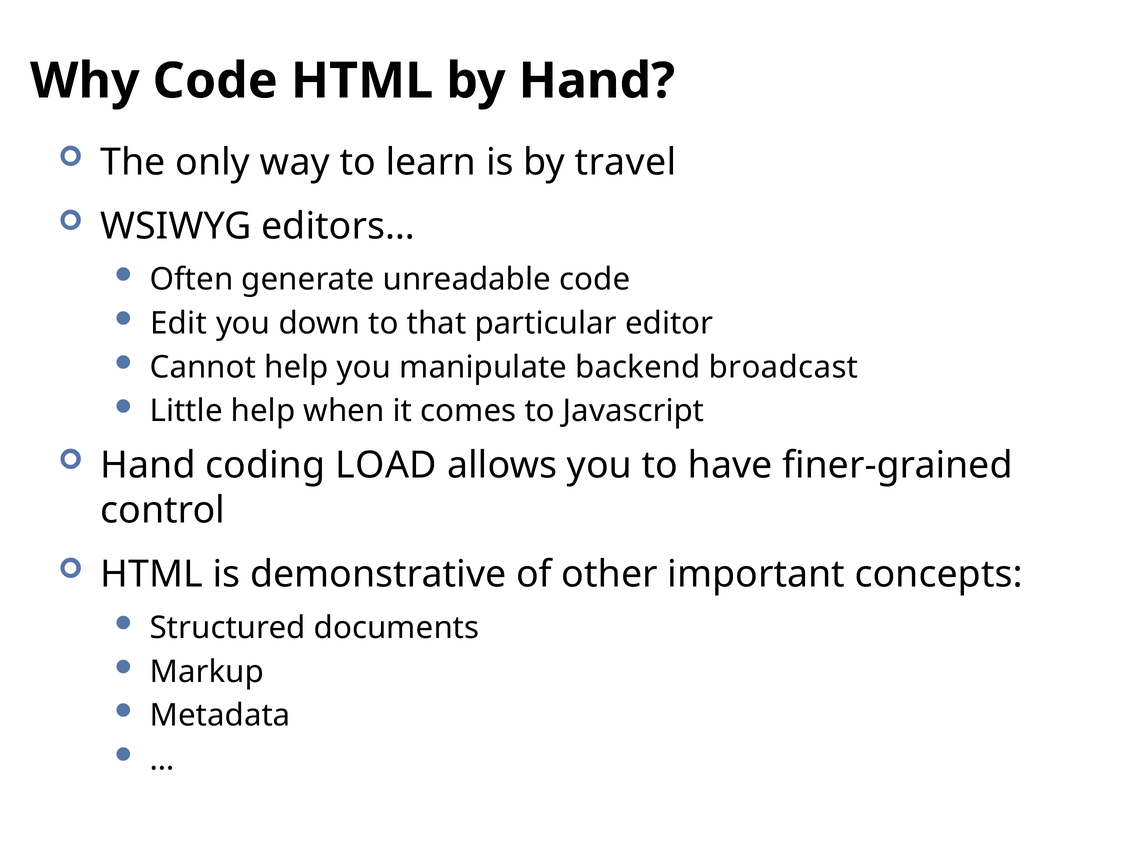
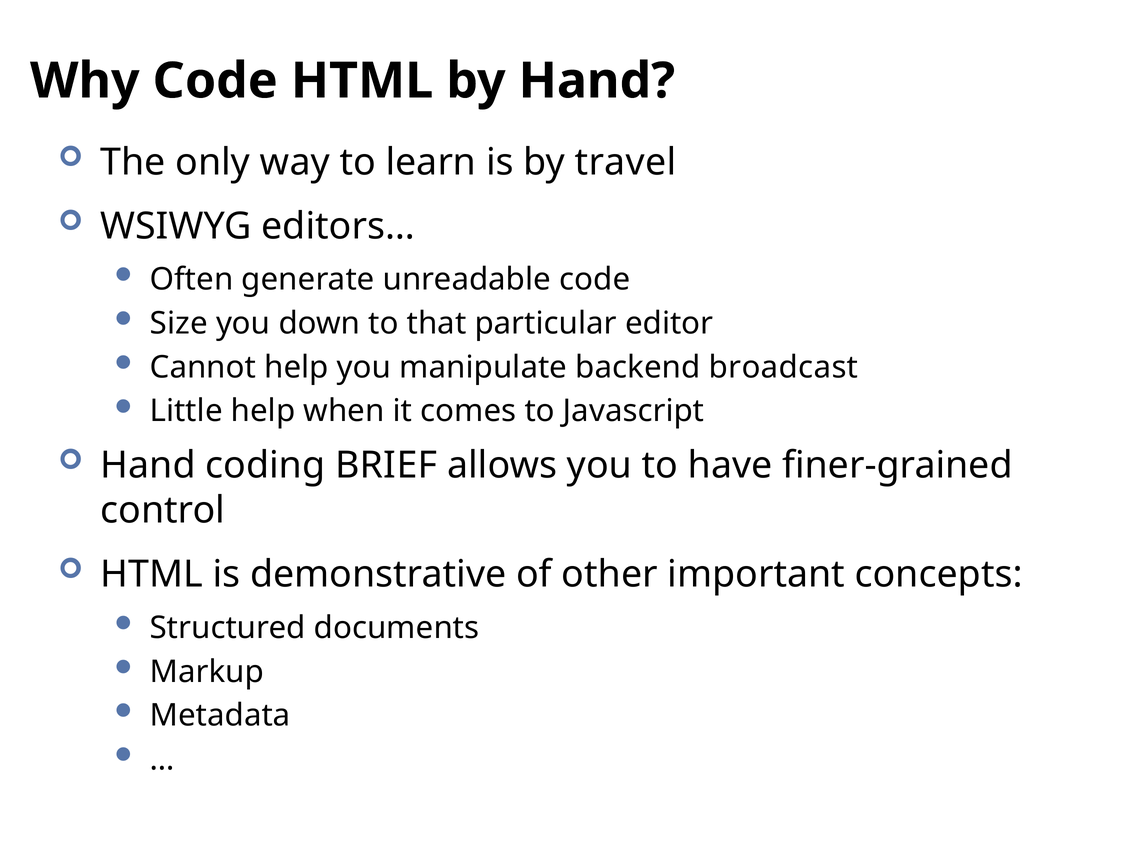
Edit: Edit -> Size (179, 324)
LOAD: LOAD -> BRIEF (386, 466)
